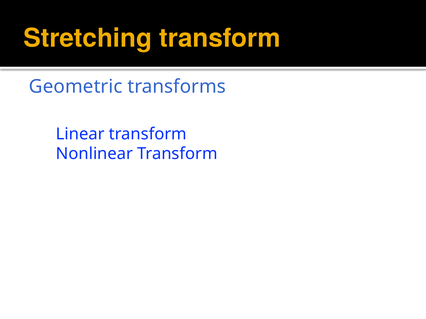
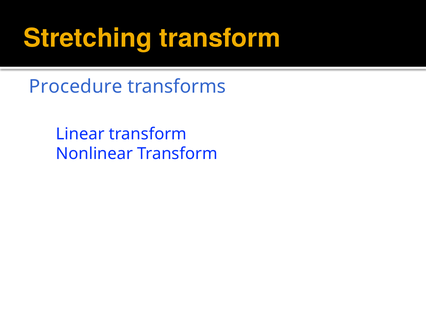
Geometric: Geometric -> Procedure (76, 87)
